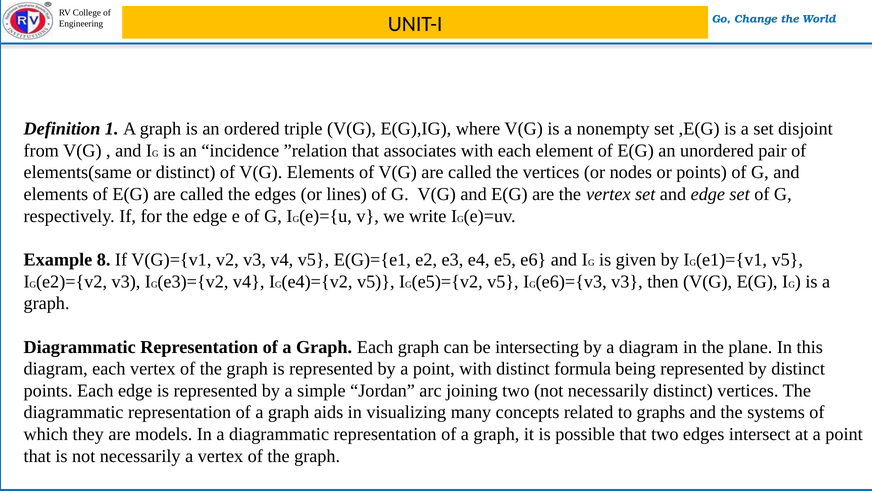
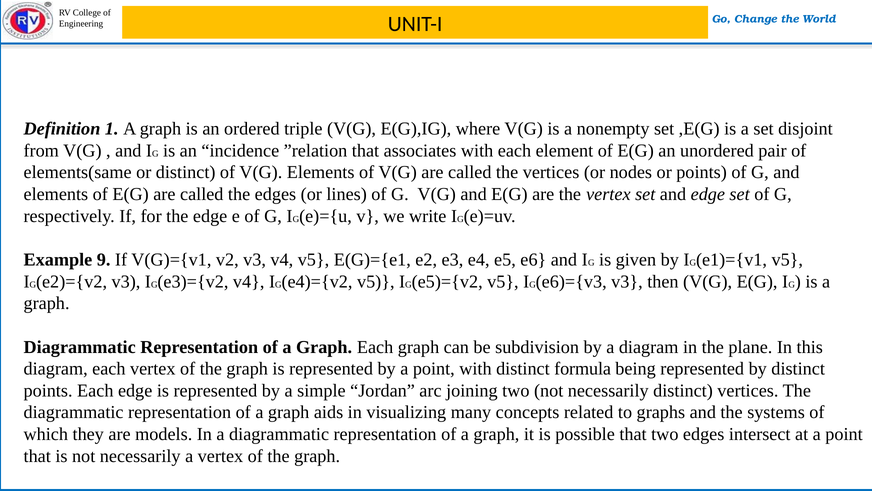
8: 8 -> 9 (104, 259)
intersecting: intersecting -> subdivision (537, 347)
